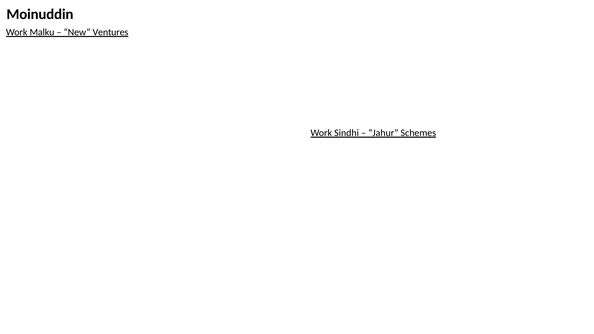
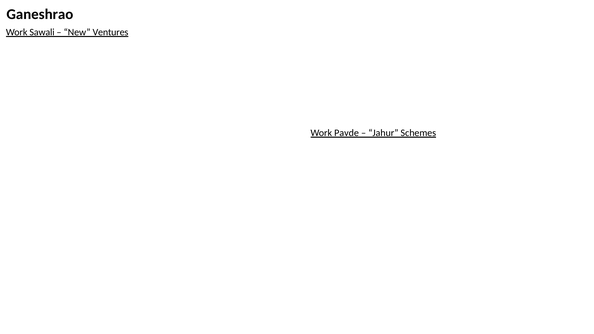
Moinuddin: Moinuddin -> Ganeshrao (40, 14)
Malku: Malku -> Sawali (42, 32)
Sindhi: Sindhi -> Pavde (347, 133)
